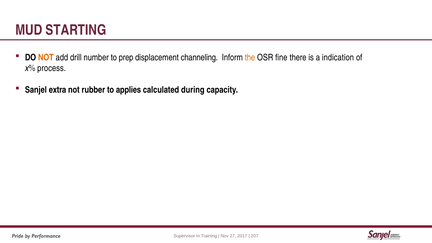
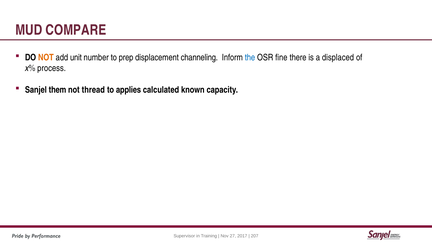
STARTING: STARTING -> COMPARE (76, 30)
drill: drill -> unit (76, 58)
the colour: orange -> blue (250, 58)
indication: indication -> displaced (338, 58)
extra: extra -> them (58, 90)
rubber: rubber -> thread (93, 90)
during: during -> known (193, 90)
